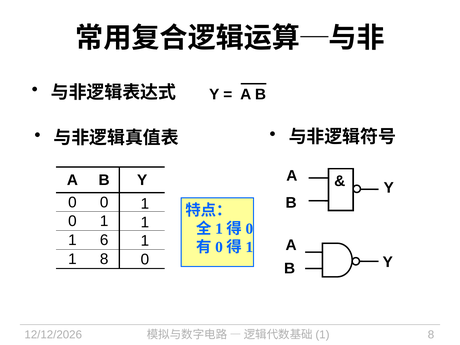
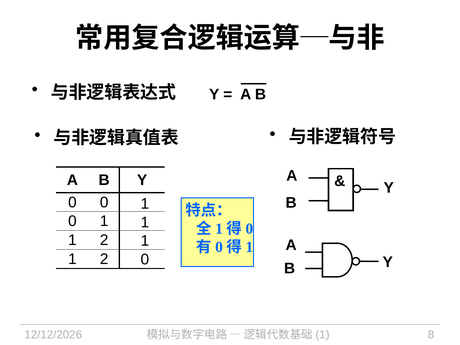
6: 6 -> 2 (104, 240)
8: 8 -> 2 (104, 259)
